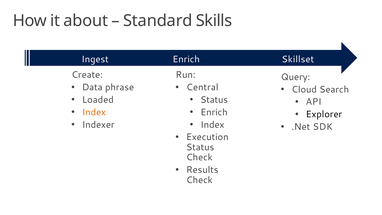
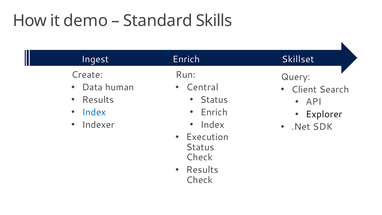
about: about -> demo (86, 21)
phrase: phrase -> human (120, 87)
Cloud: Cloud -> Client (304, 89)
Loaded: Loaded -> Results (98, 100)
Index colour: orange -> blue (94, 112)
